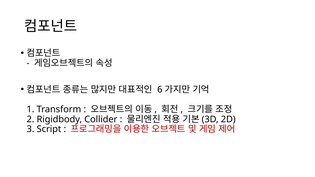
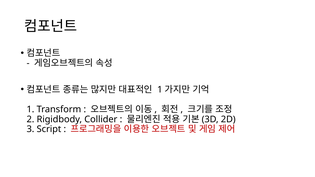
6: 6 -> 1 (160, 90)
